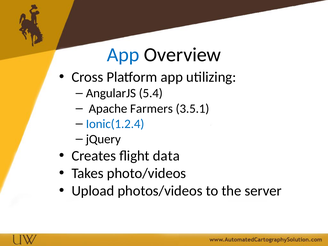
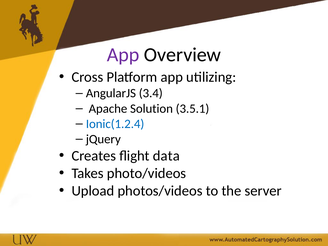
App colour: blue -> purple (123, 55)
5.4: 5.4 -> 3.4 (151, 93)
Farmers: Farmers -> Solution (152, 109)
